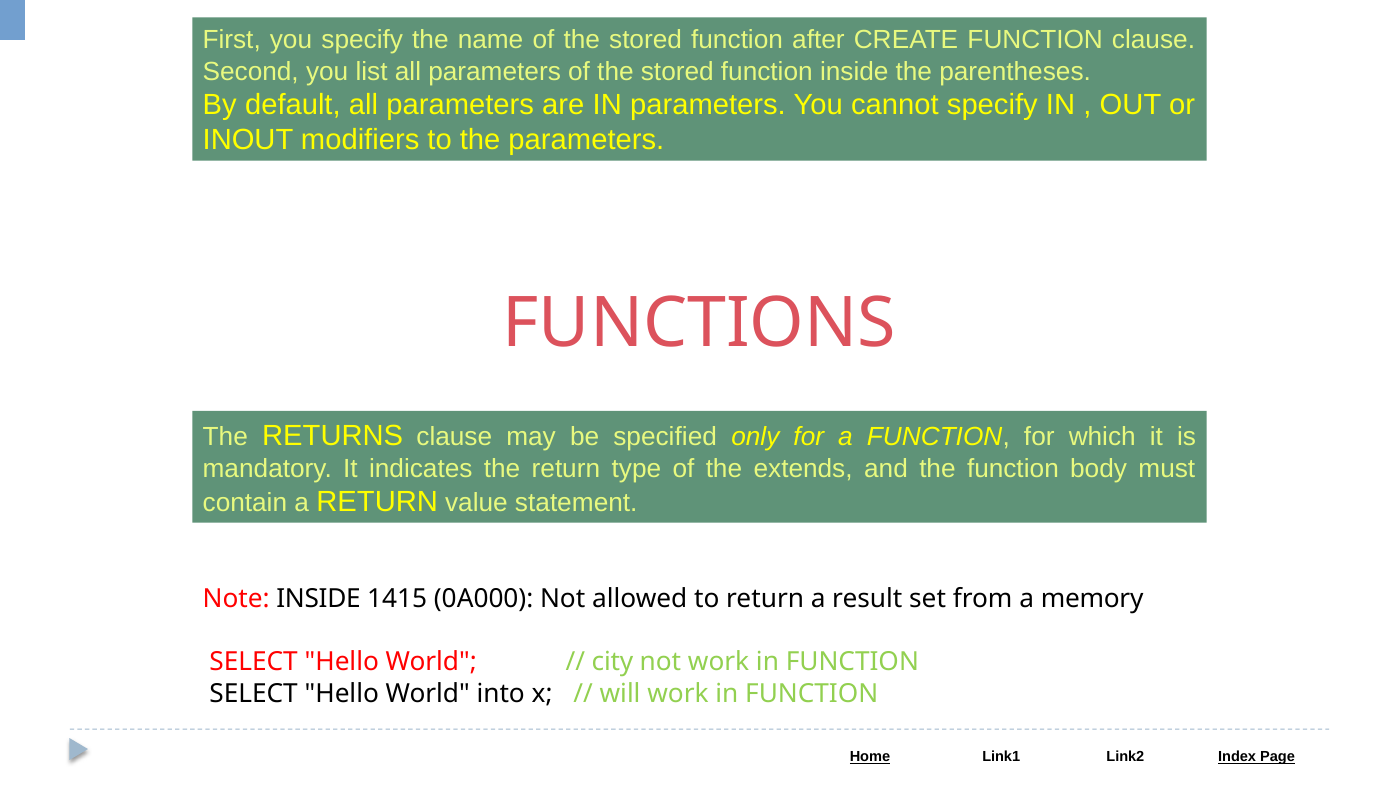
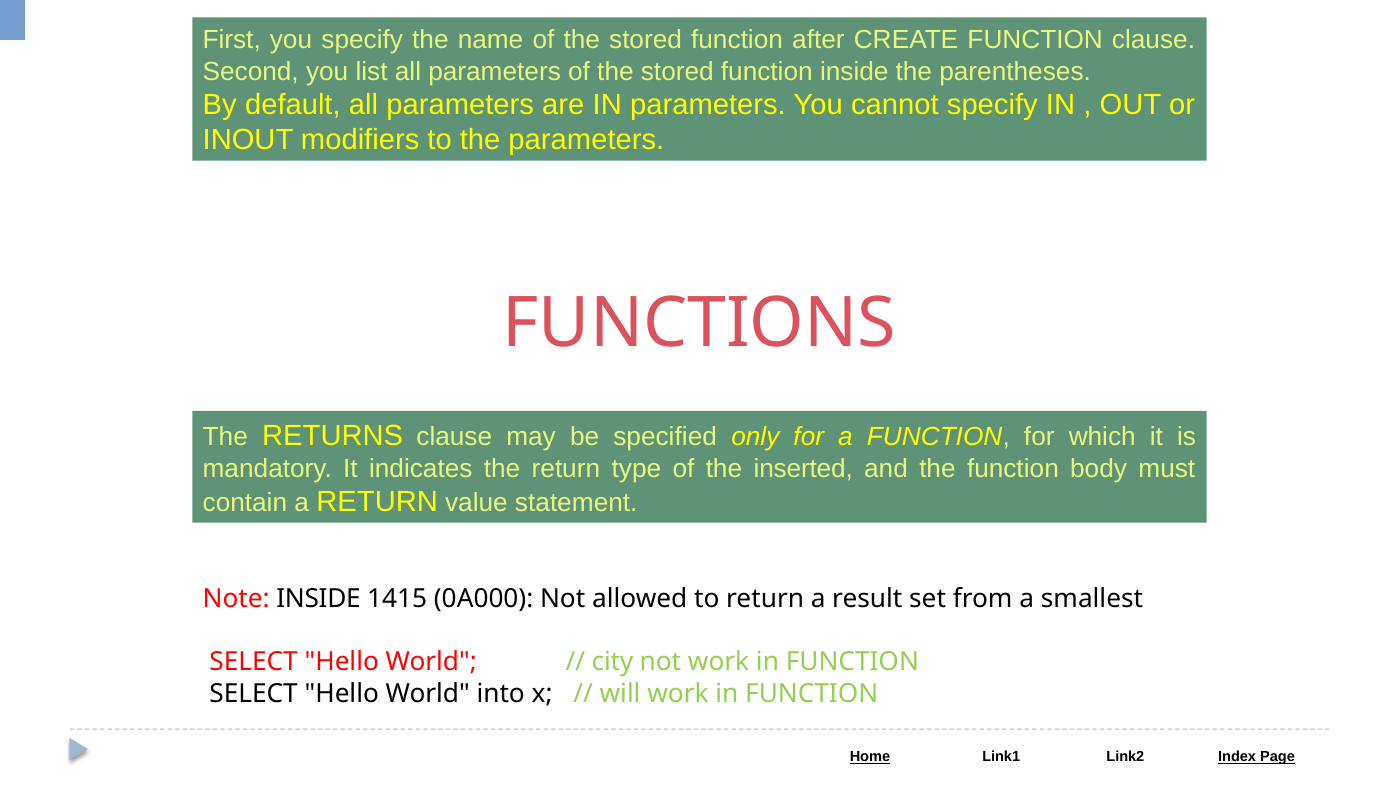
extends: extends -> inserted (803, 469)
memory: memory -> smallest (1092, 599)
